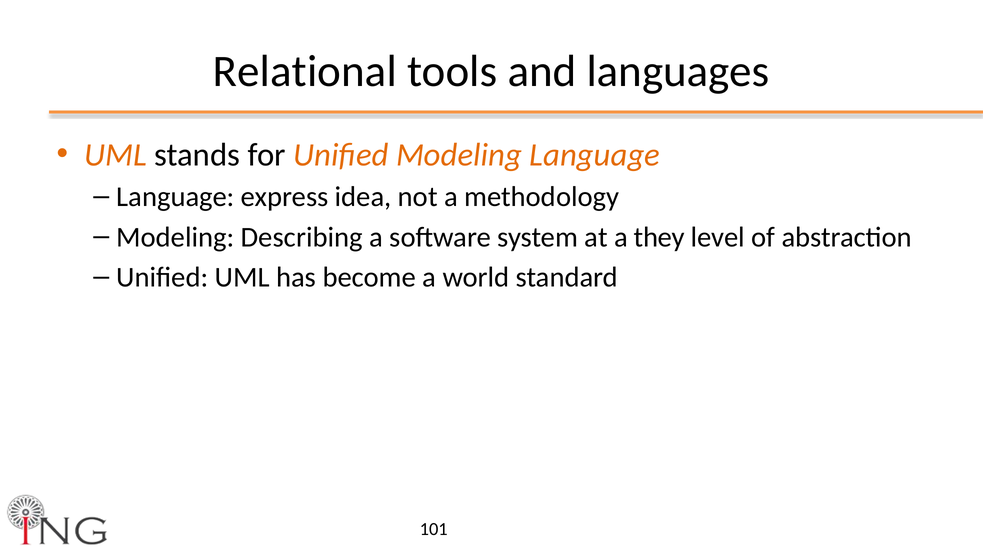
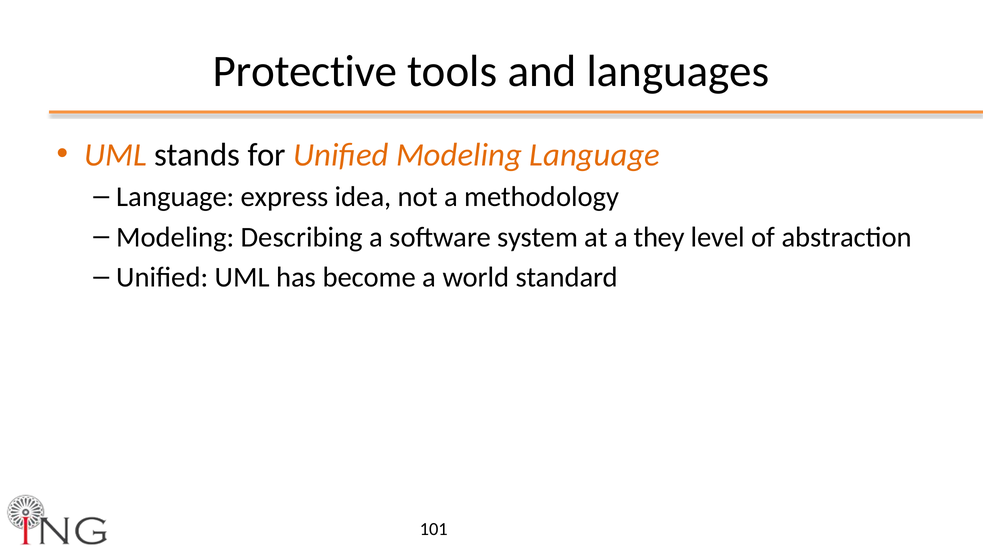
Relational: Relational -> Protective (305, 71)
